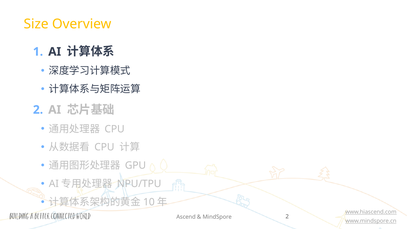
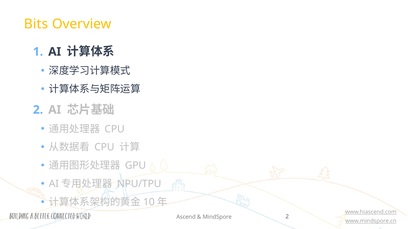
Size: Size -> Bits (36, 24)
